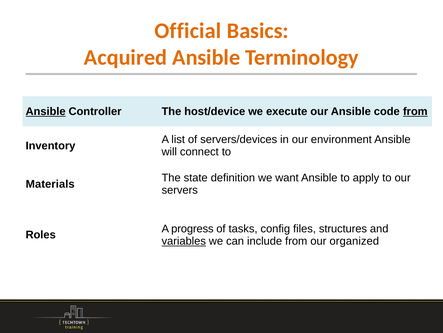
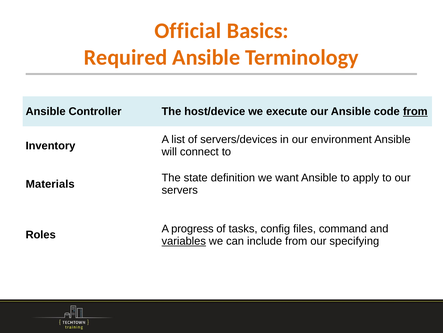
Acquired: Acquired -> Required (126, 57)
Ansible underline: present -> none (46, 111)
structures: structures -> command (343, 228)
organized: organized -> specifying (354, 241)
